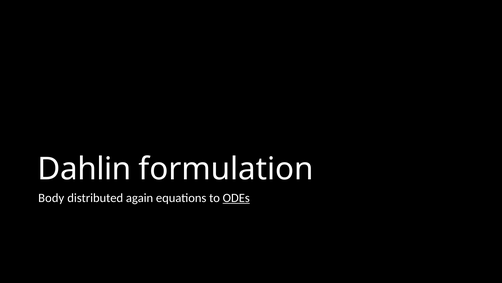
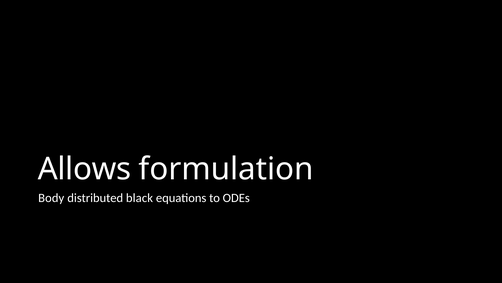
Dahlin: Dahlin -> Allows (84, 169)
again: again -> black (139, 198)
ODEs underline: present -> none (236, 198)
